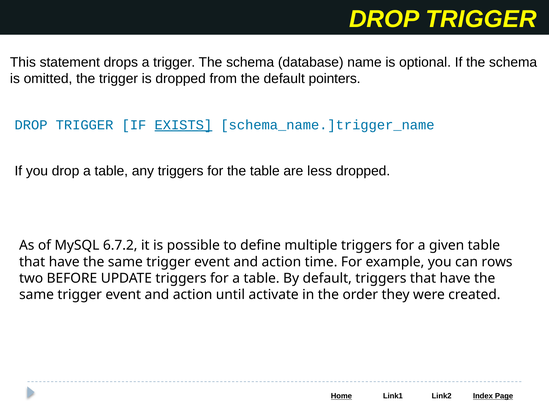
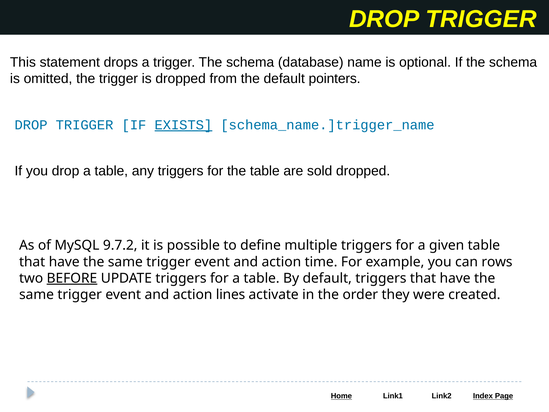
less: less -> sold (320, 171)
6.7.2: 6.7.2 -> 9.7.2 (120, 245)
BEFORE underline: none -> present (72, 278)
until: until -> lines (231, 295)
